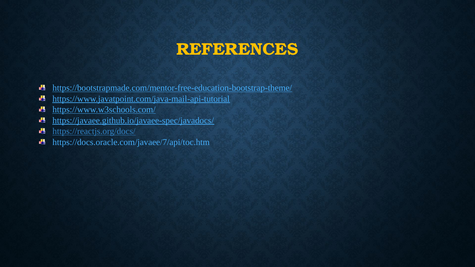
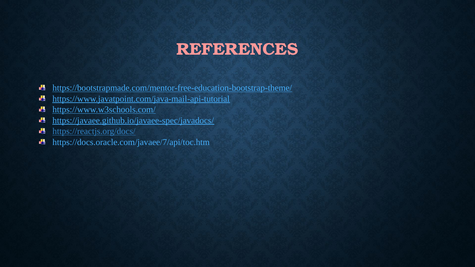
REFERENCES colour: yellow -> pink (237, 49)
